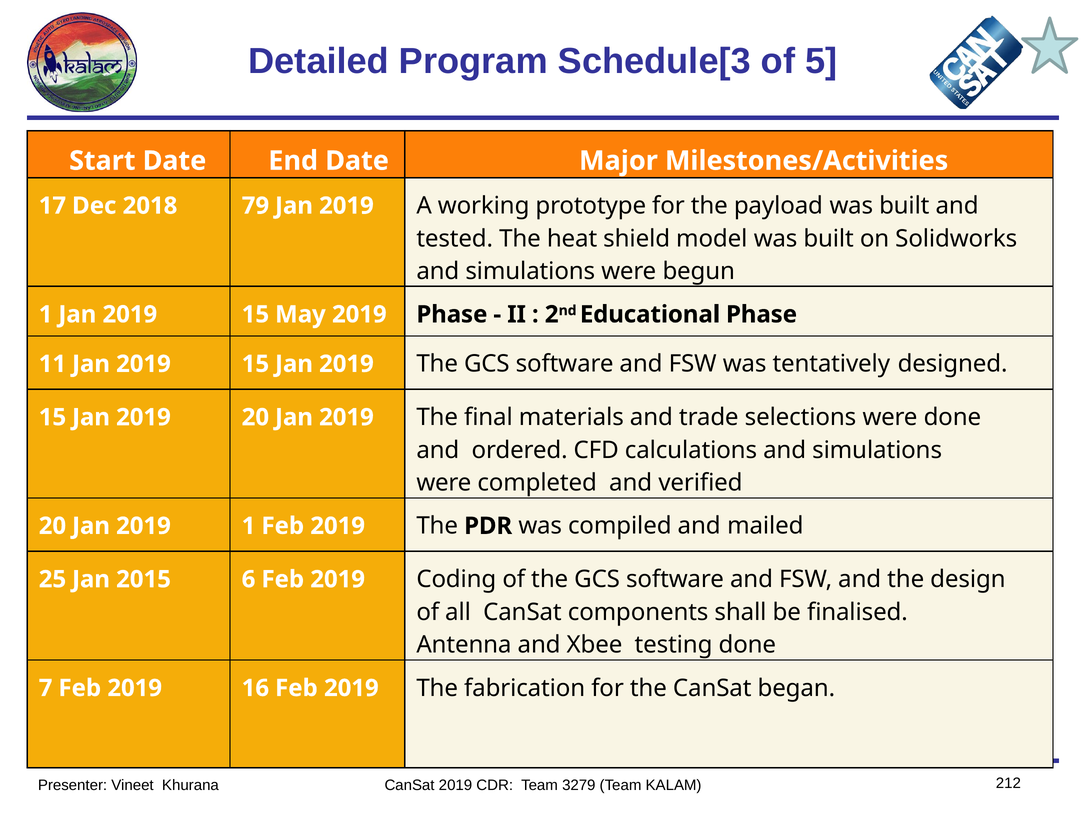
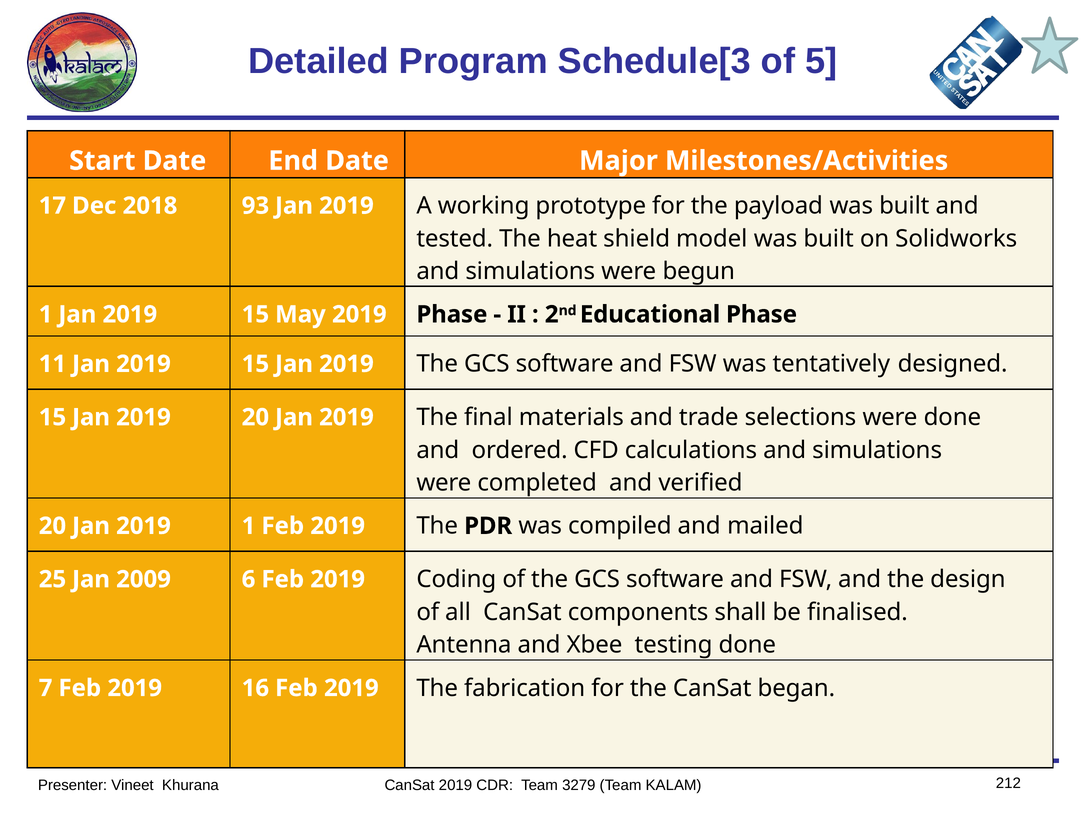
79: 79 -> 93 (255, 206)
2015: 2015 -> 2009 (144, 579)
